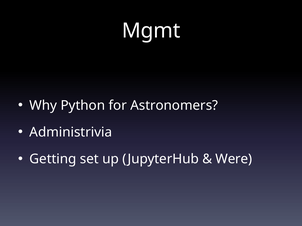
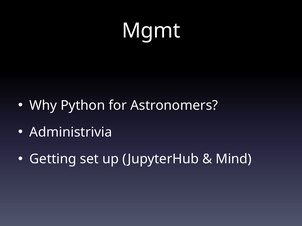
Were: Were -> Mind (234, 159)
